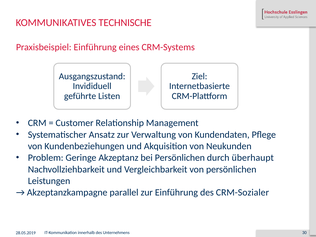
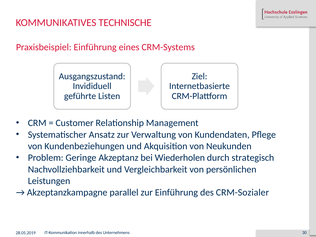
bei Persönlichen: Persönlichen -> Wiederholen (180, 158)
überhaupt: überhaupt -> strategisch (253, 158)
